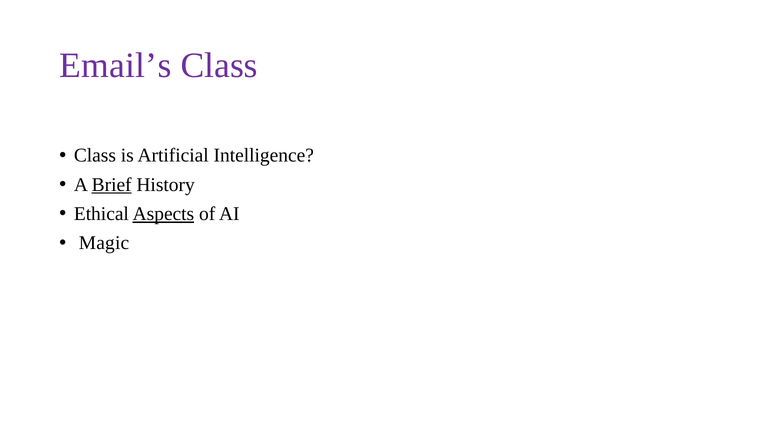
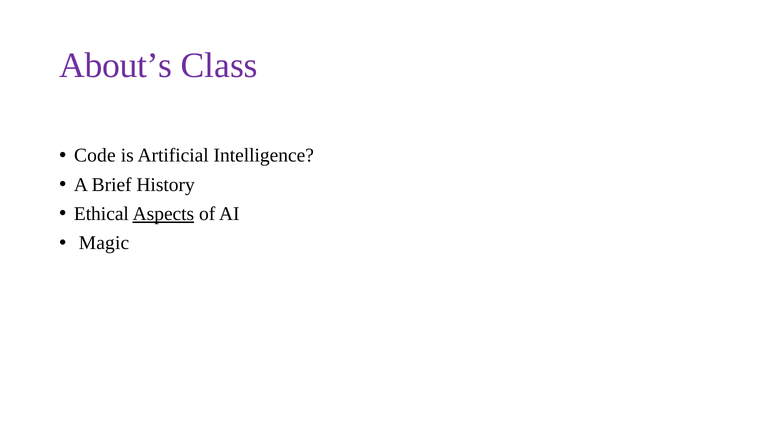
Email’s: Email’s -> About’s (116, 65)
Class: Class -> Code (95, 155)
Brief underline: present -> none (112, 185)
